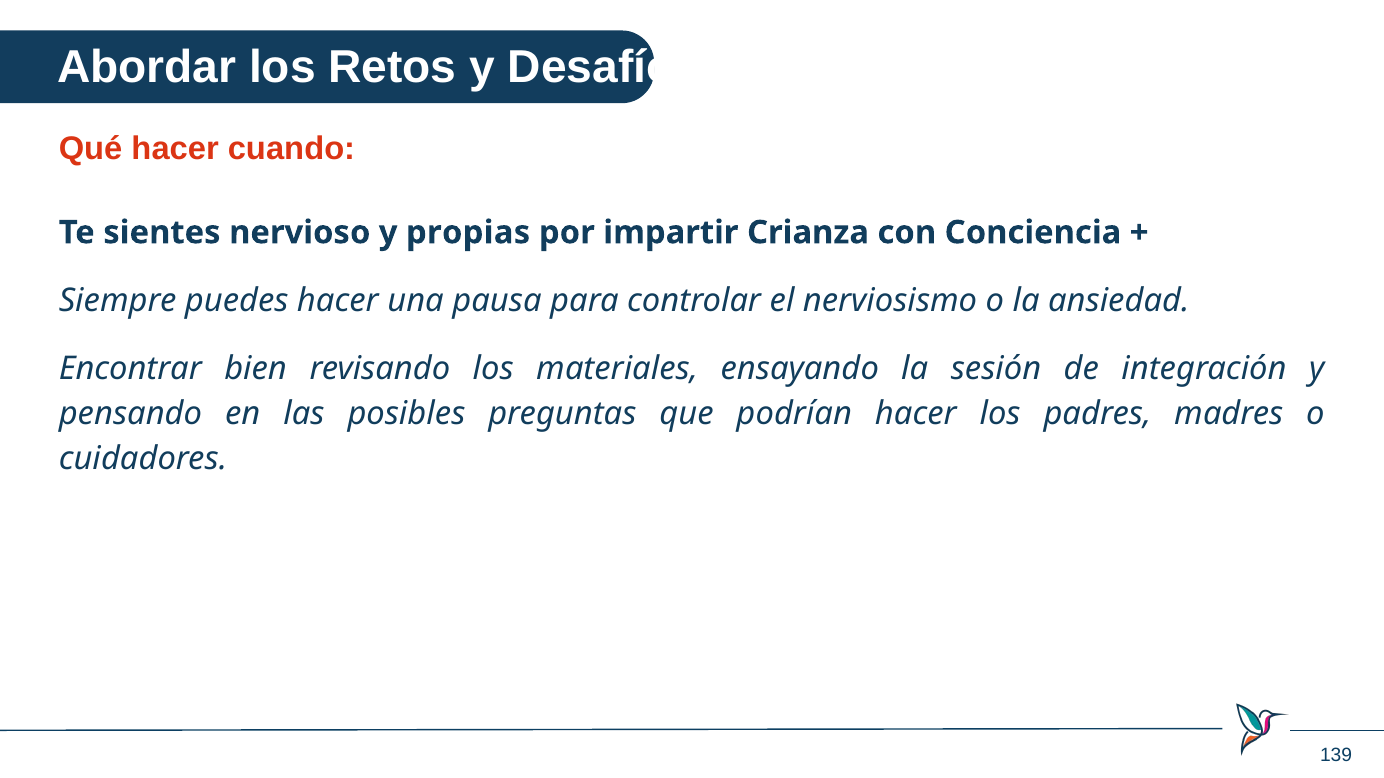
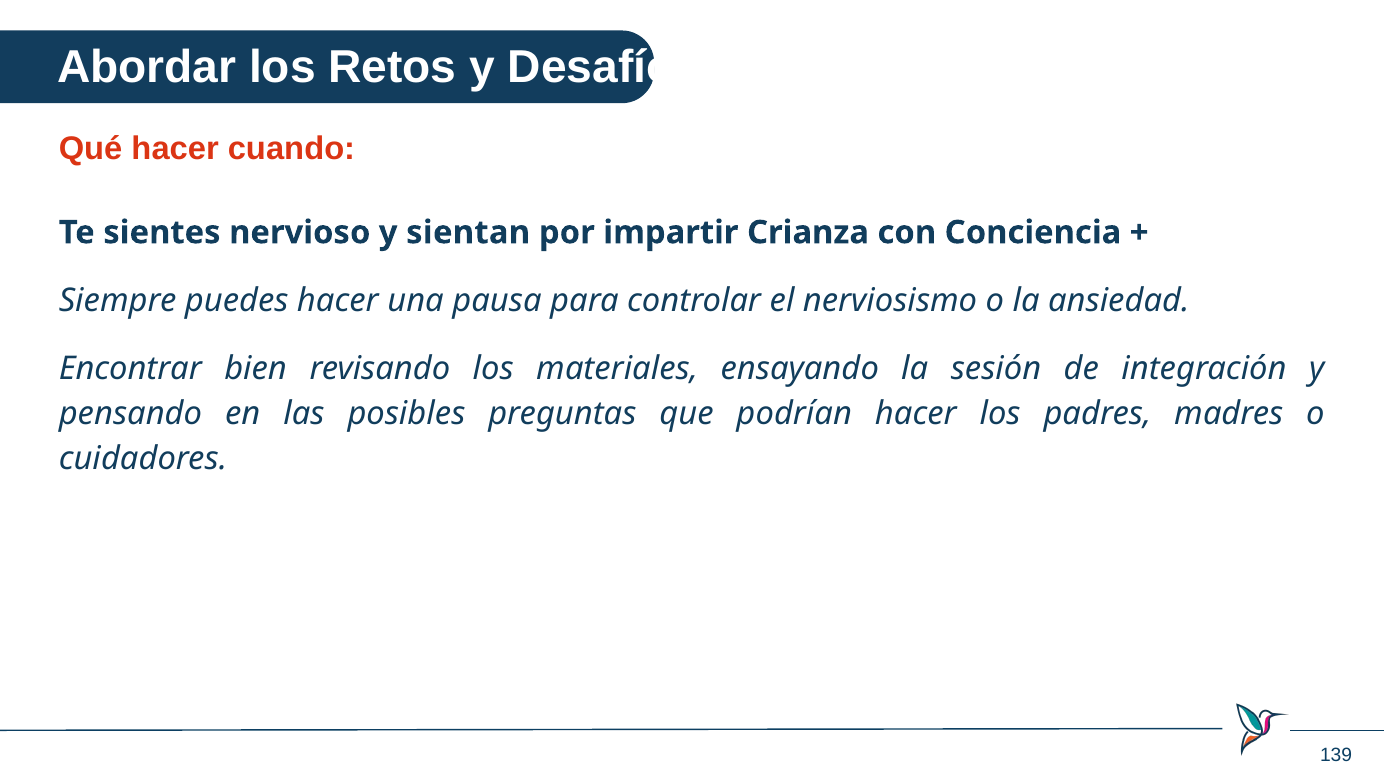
propias: propias -> sientan (468, 233)
